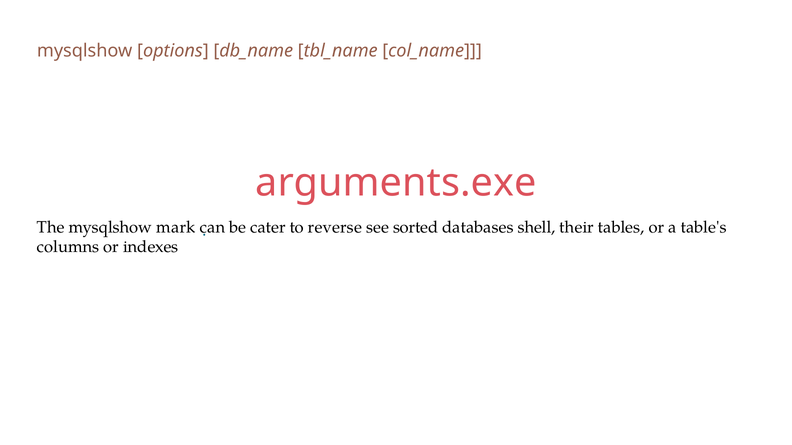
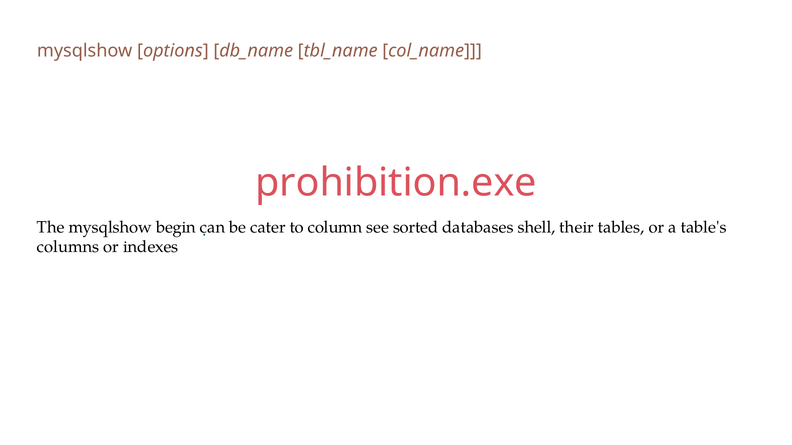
arguments.exe: arguments.exe -> prohibition.exe (396, 183)
mark: mark -> begin (176, 227)
reverse: reverse -> column (335, 227)
